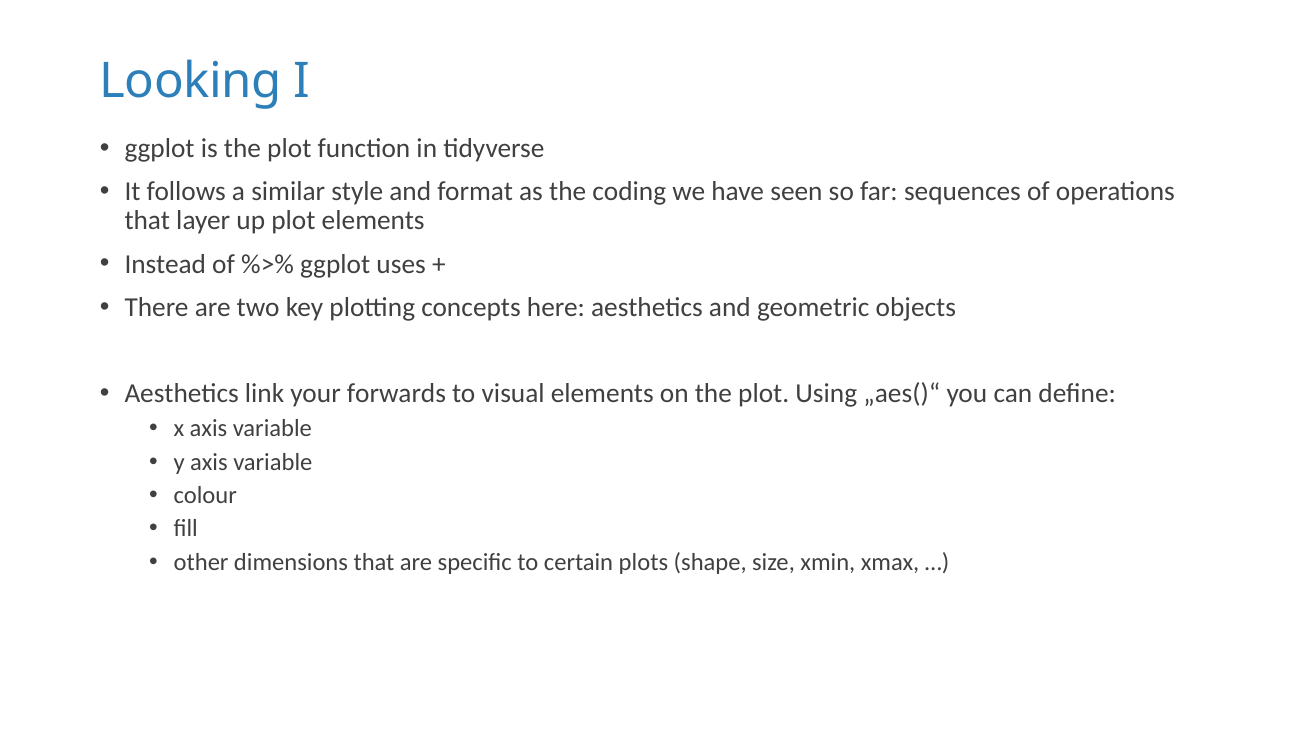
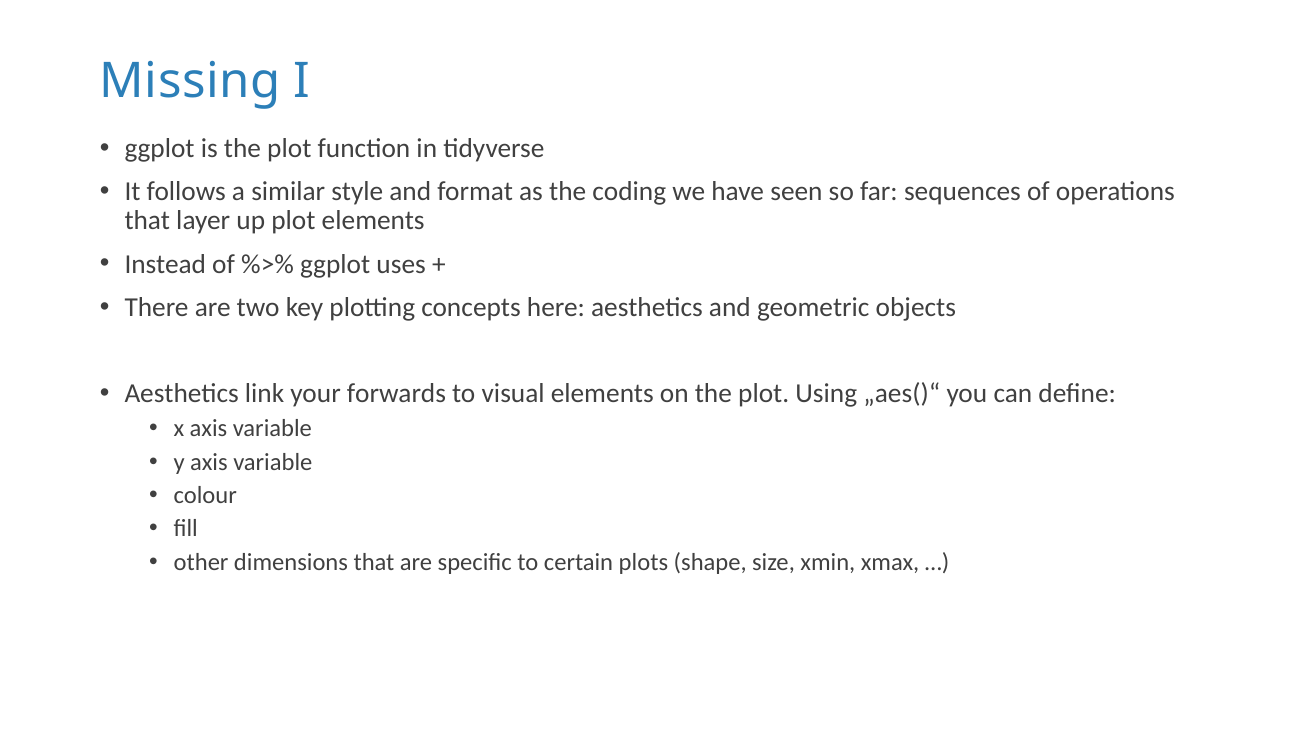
Looking: Looking -> Missing (190, 81)
